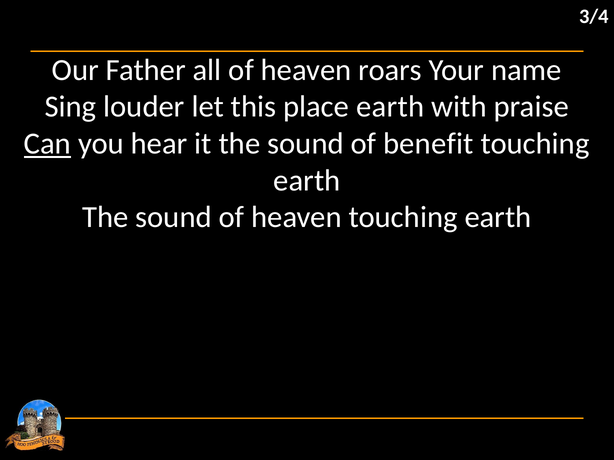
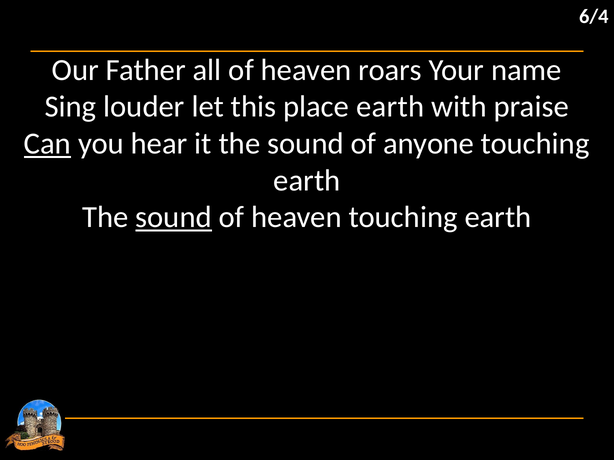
3/4: 3/4 -> 6/4 (594, 17)
benefit: benefit -> anyone (429, 144)
sound underline: none -> present (174, 218)
